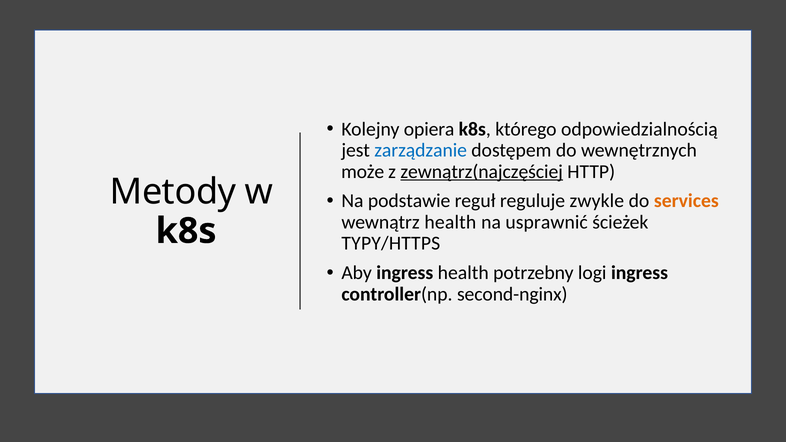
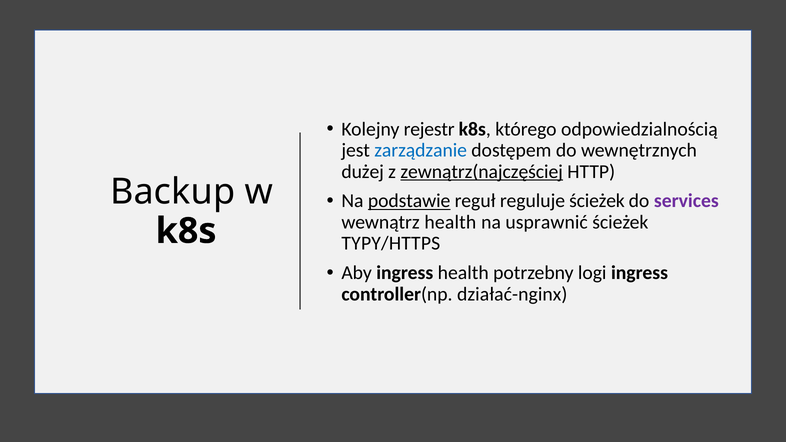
opiera: opiera -> rejestr (429, 129)
może: może -> dużej (363, 172)
Metody: Metody -> Backup (173, 192)
podstawie underline: none -> present (409, 201)
reguluje zwykle: zwykle -> ścieżek (597, 201)
services colour: orange -> purple (686, 201)
second-nginx: second-nginx -> działać-nginx (512, 294)
